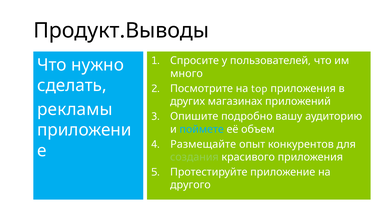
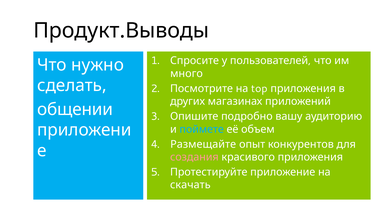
рекламы: рекламы -> общении (75, 109)
создания colour: light green -> pink (194, 157)
другого: другого -> скачать (190, 185)
